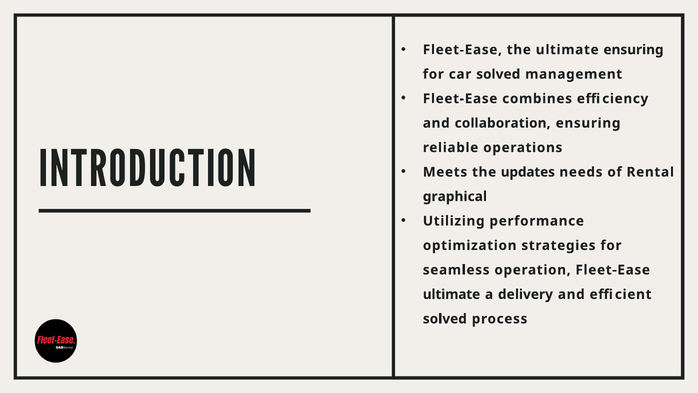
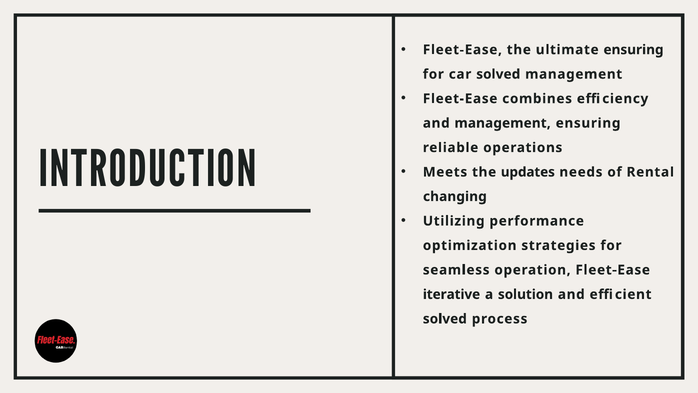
and collaboration: collaboration -> management (503, 123)
graphical: graphical -> changing (455, 196)
ultimate: ultimate -> iterative (451, 294)
delivery: delivery -> solution (525, 294)
